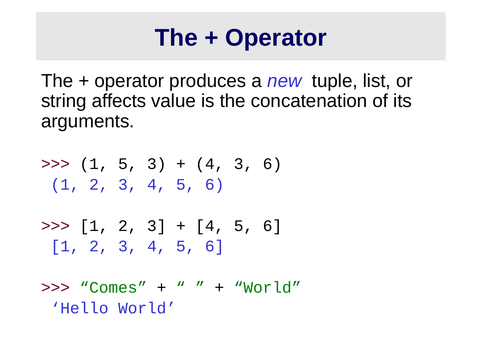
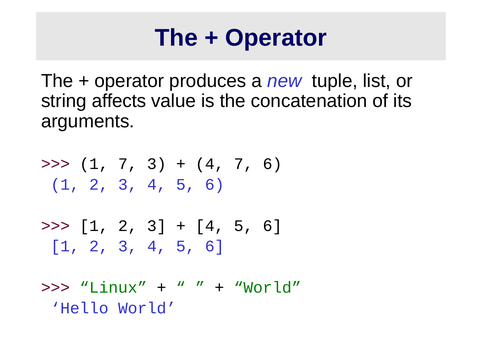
1 5: 5 -> 7 (128, 164)
4 3: 3 -> 7 (244, 164)
Comes: Comes -> Linux (113, 287)
